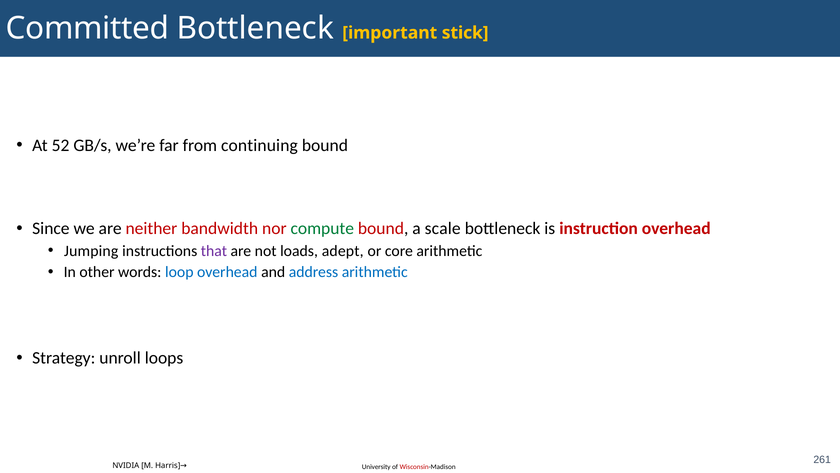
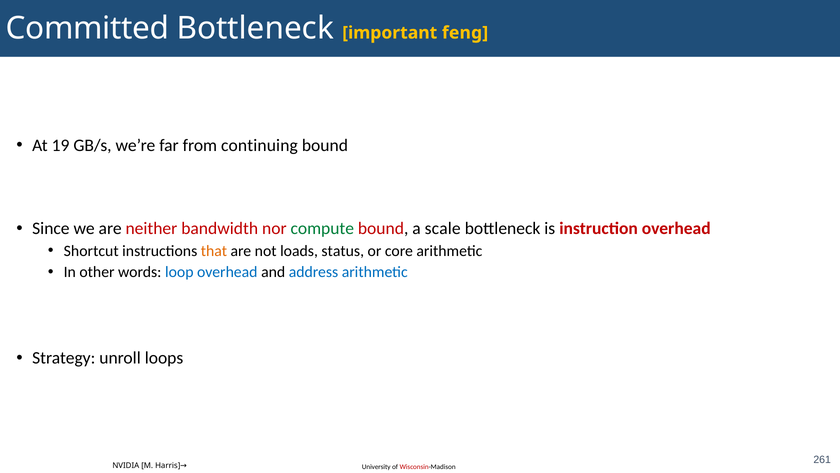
stick: stick -> feng (465, 33)
52: 52 -> 19 (61, 145)
Jumping: Jumping -> Shortcut (91, 251)
that colour: purple -> orange (214, 251)
adept: adept -> status (343, 251)
